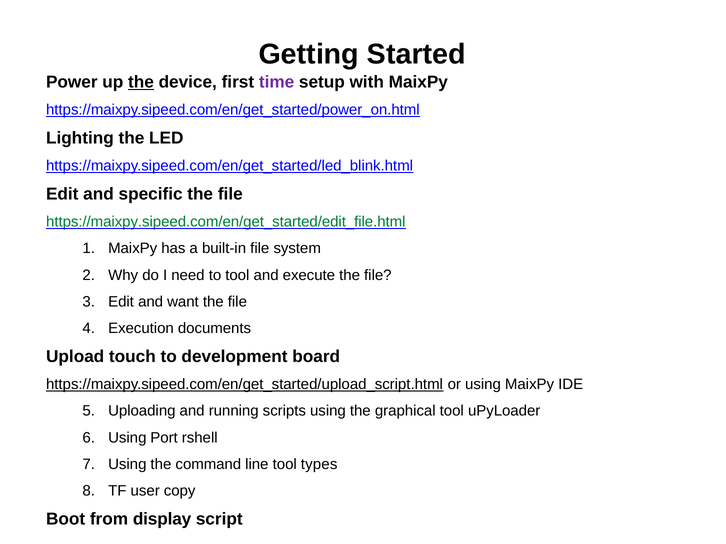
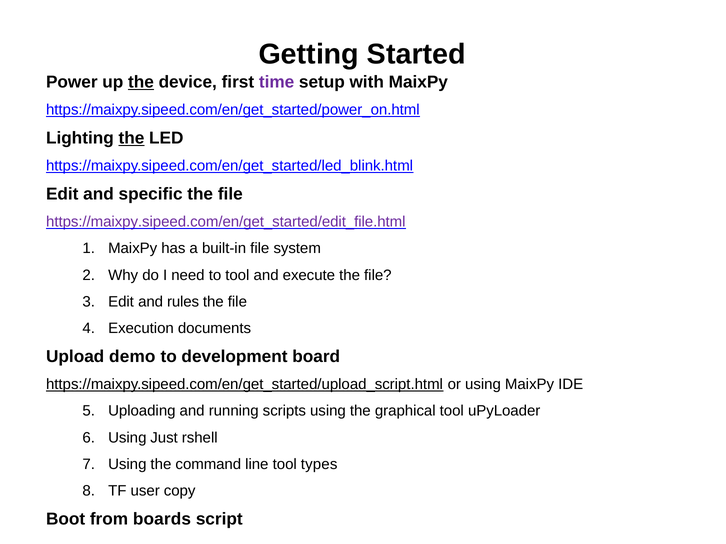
the underline: none -> present (131, 138)
https://maixpy.sipeed.com/en/get_started/edit_file.html colour: green -> purple (226, 222)
want: want -> rules (183, 302)
touch: touch -> demo (132, 357)
Port: Port -> Just (164, 438)
display: display -> boards (162, 519)
